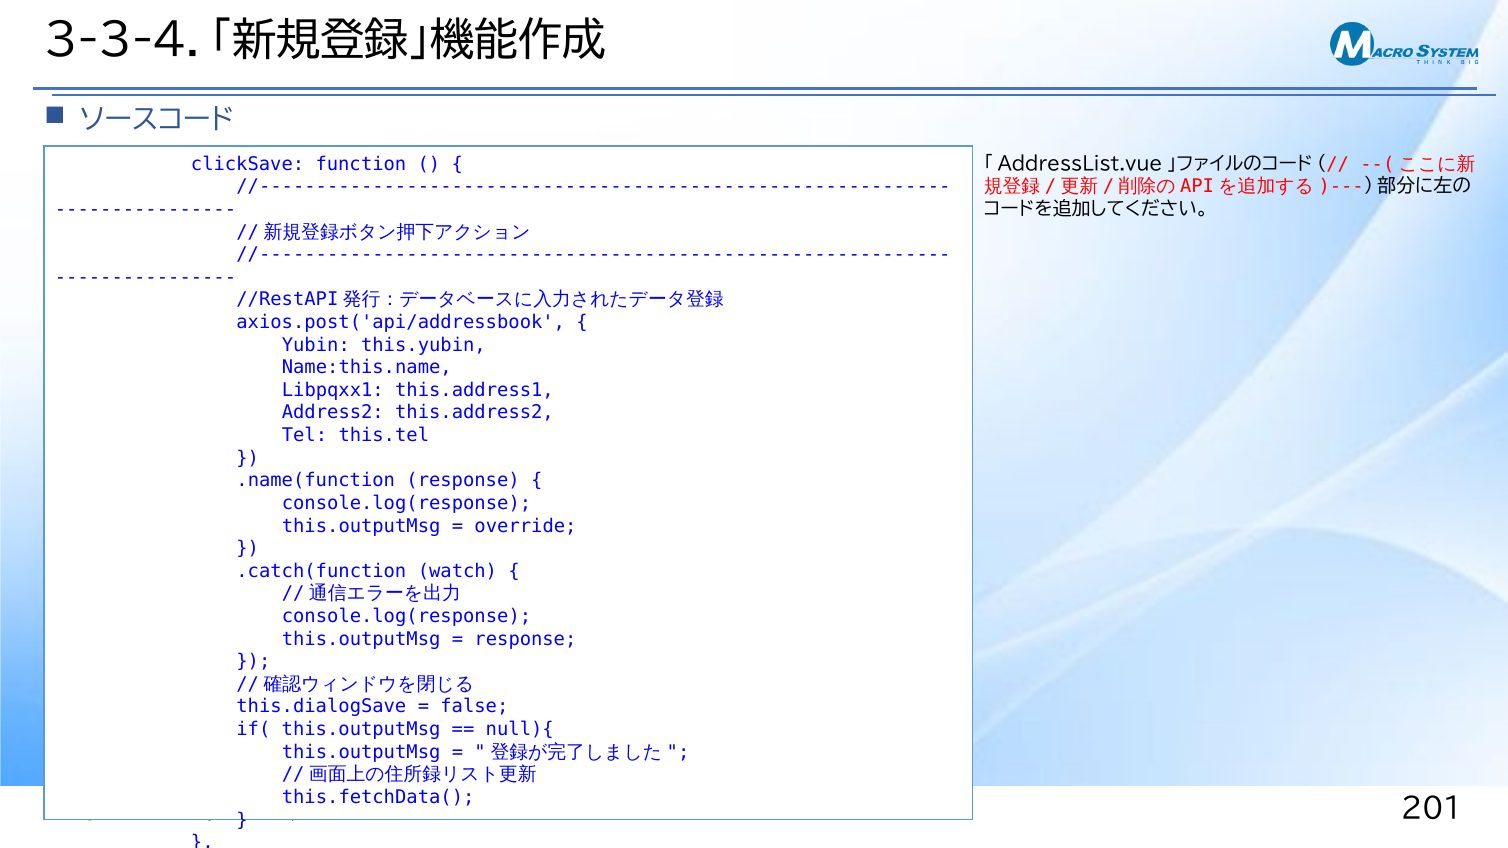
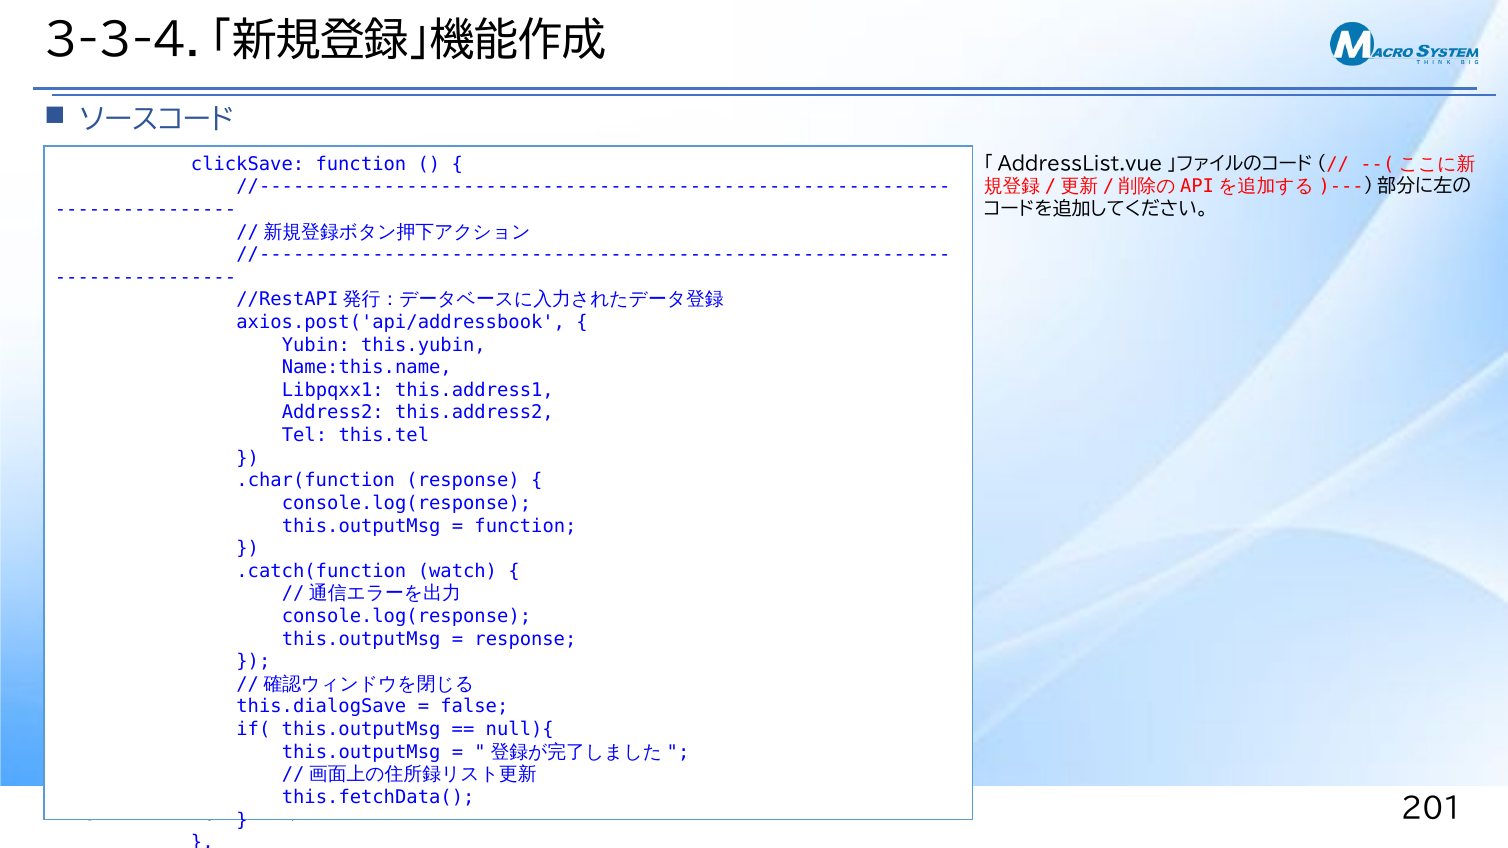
.name(function: .name(function -> .char(function (316, 481)
override: override -> function (526, 526)
